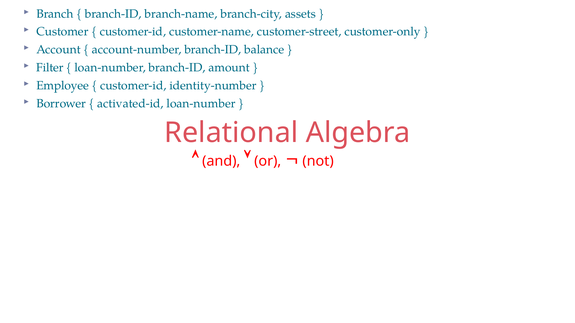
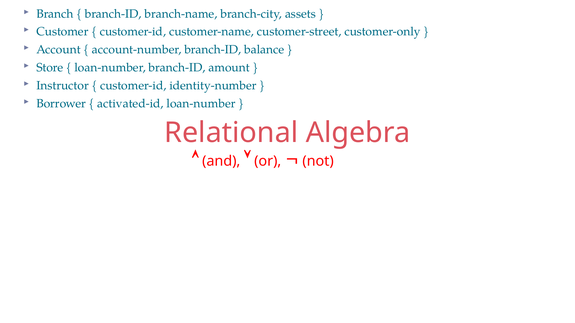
Filter: Filter -> Store (50, 68)
Employee: Employee -> Instructor (63, 86)
